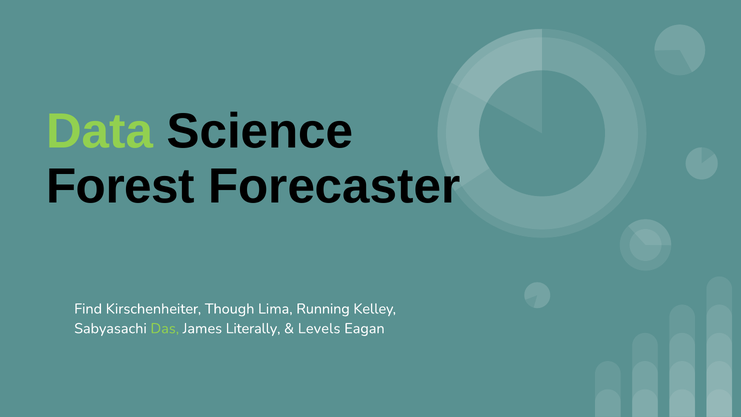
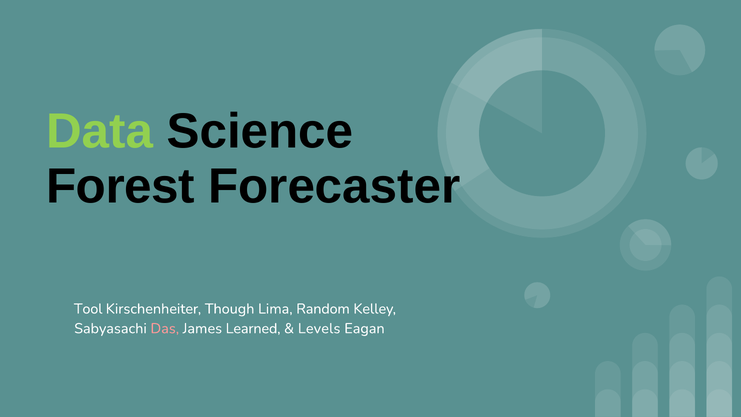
Find: Find -> Tool (88, 309)
Running: Running -> Random (323, 309)
Das colour: light green -> pink (165, 328)
Literally: Literally -> Learned (253, 328)
